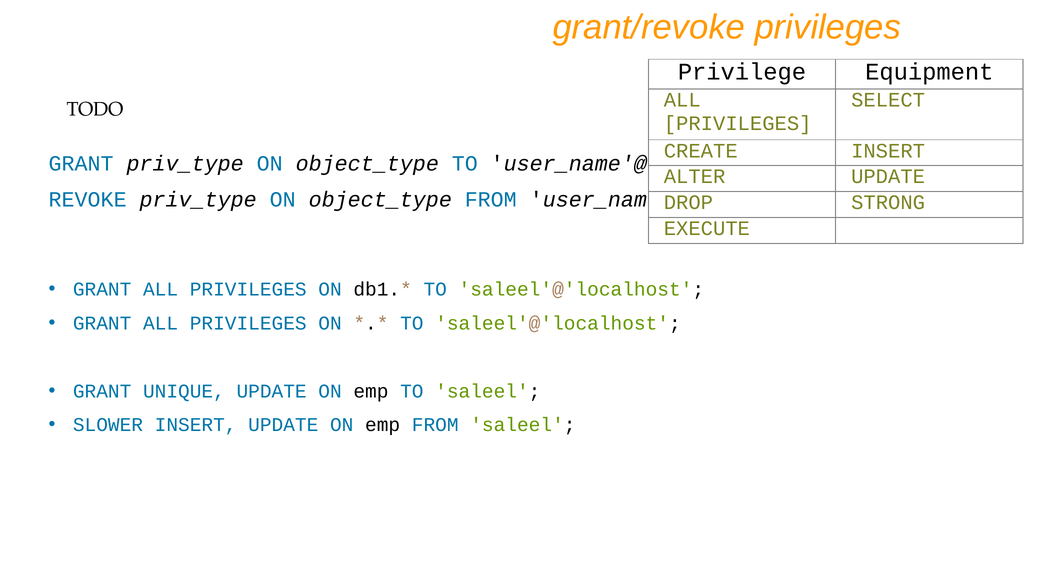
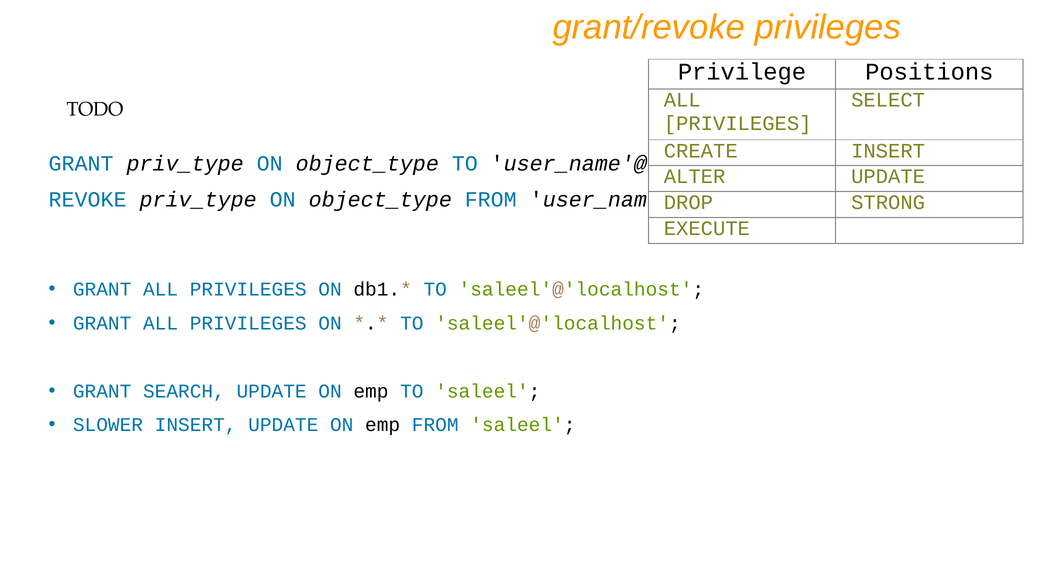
Equipment: Equipment -> Positions (929, 72)
UNIQUE: UNIQUE -> SEARCH (184, 391)
